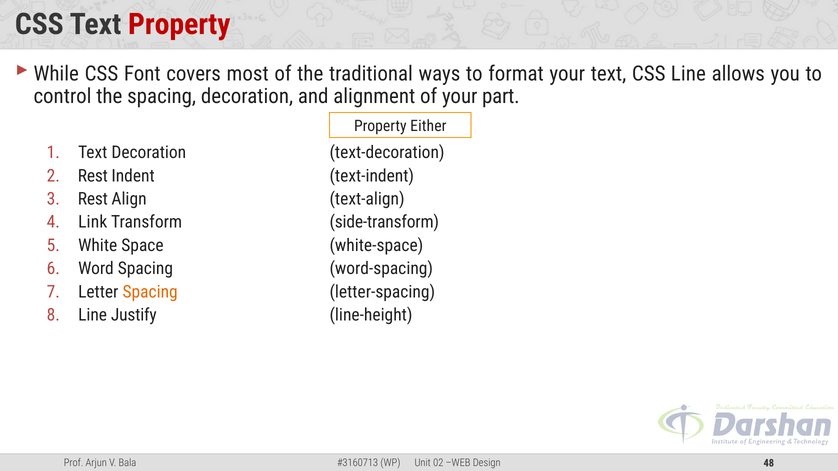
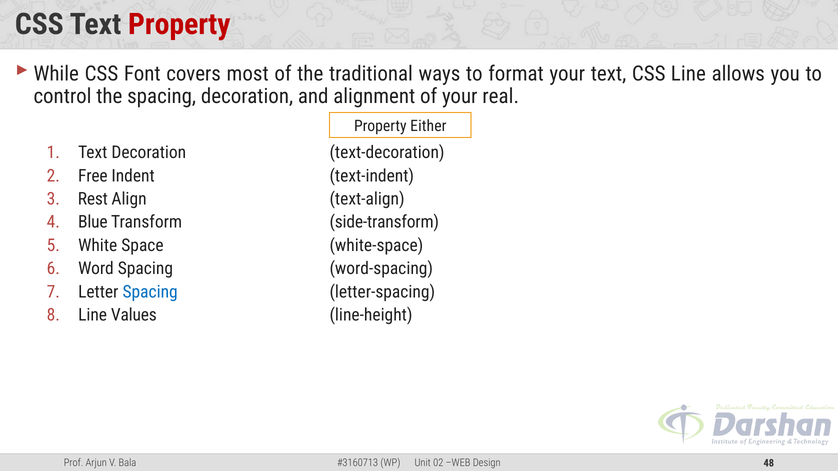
part: part -> real (501, 96)
Rest: Rest -> Free (93, 176)
Link: Link -> Blue (93, 222)
Spacing colour: orange -> blue (150, 292)
Justify: Justify -> Values (134, 315)
